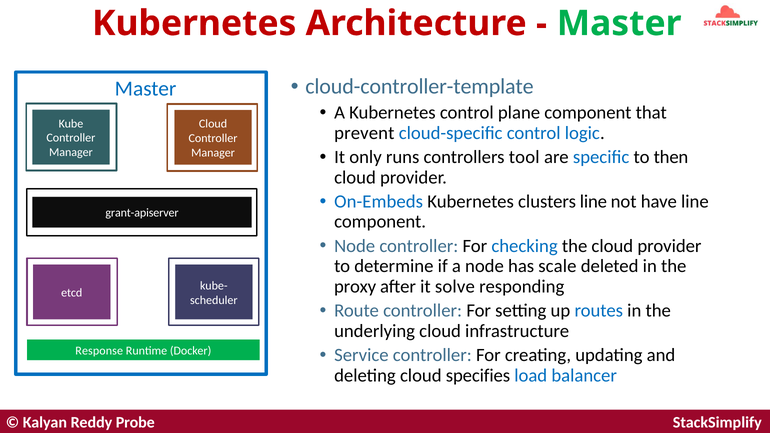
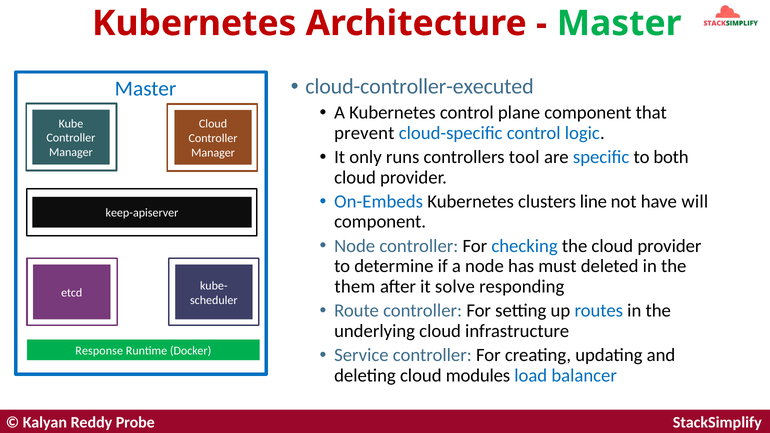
cloud-controller-template: cloud-controller-template -> cloud-controller-executed (420, 87)
then: then -> both (671, 157)
have line: line -> will (695, 202)
grant-apiserver: grant-apiserver -> keep-apiserver (142, 213)
scale: scale -> must (557, 266)
proxy: proxy -> them (355, 287)
specifies: specifies -> modules (478, 375)
